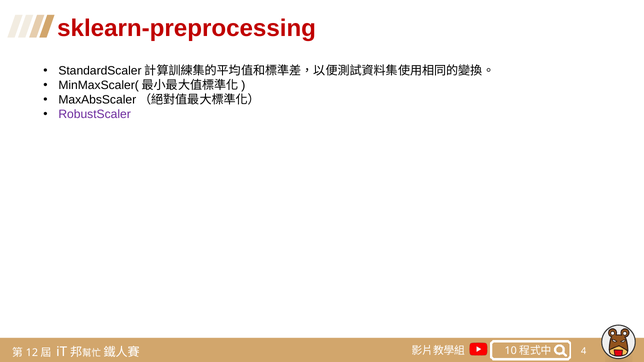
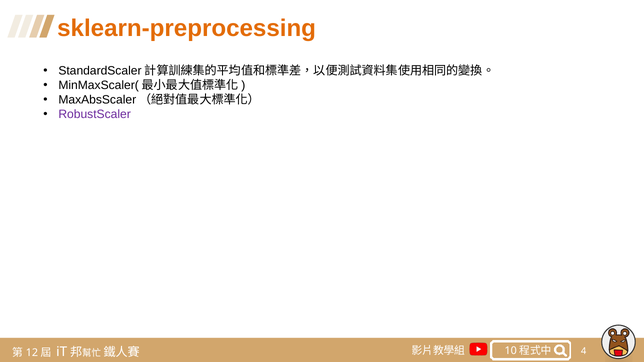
sklearn-preprocessing colour: red -> orange (187, 28)
